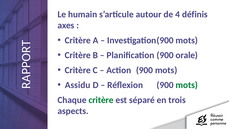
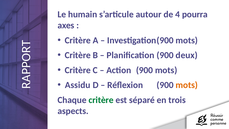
définis: définis -> pourra (195, 14)
orale: orale -> deux (187, 55)
mots colour: green -> orange (187, 85)
